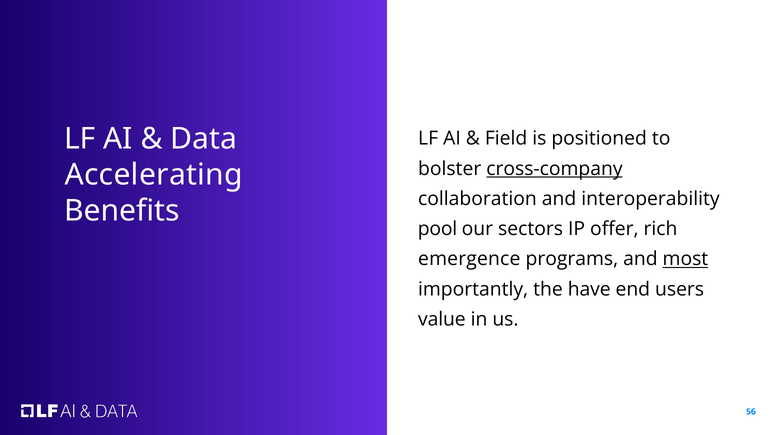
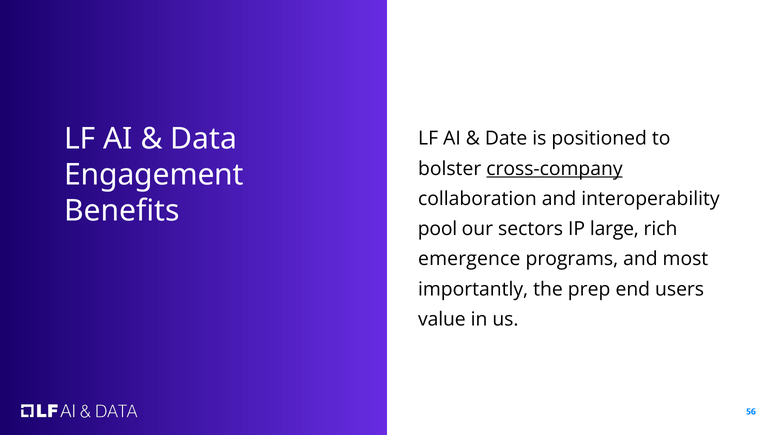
Field: Field -> Date (506, 139)
Accelerating: Accelerating -> Engagement (154, 175)
offer: offer -> large (614, 229)
most underline: present -> none (685, 259)
have: have -> prep (589, 290)
